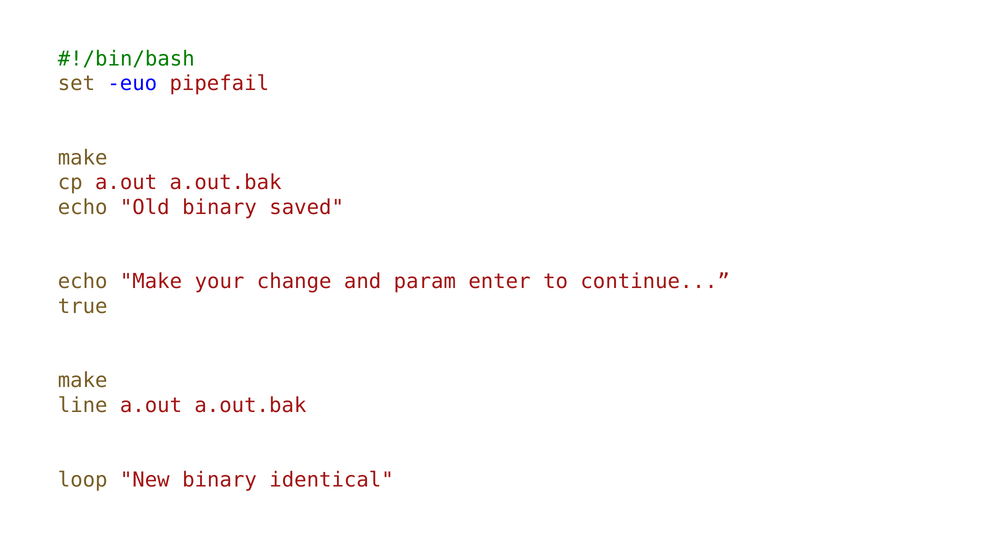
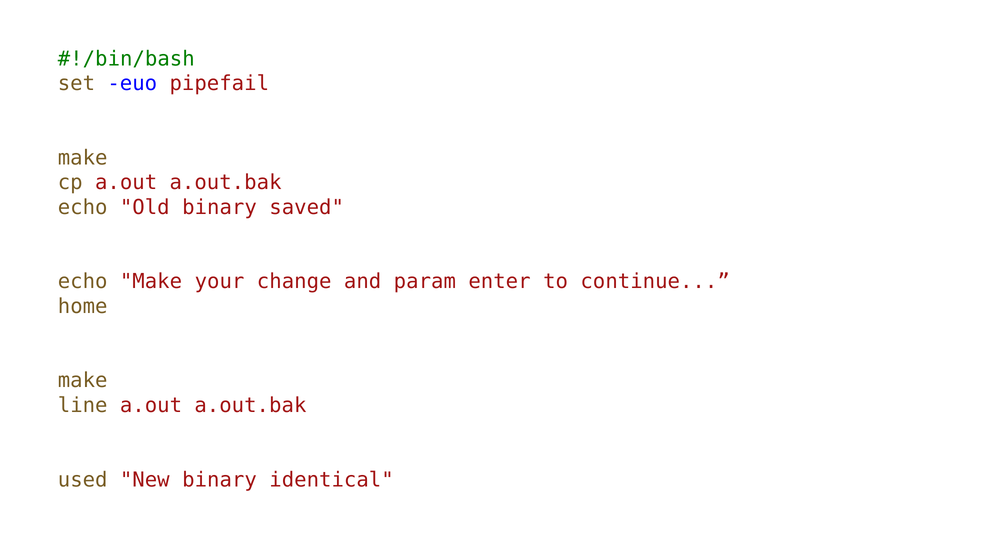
true: true -> home (83, 306)
loop: loop -> used (83, 480)
